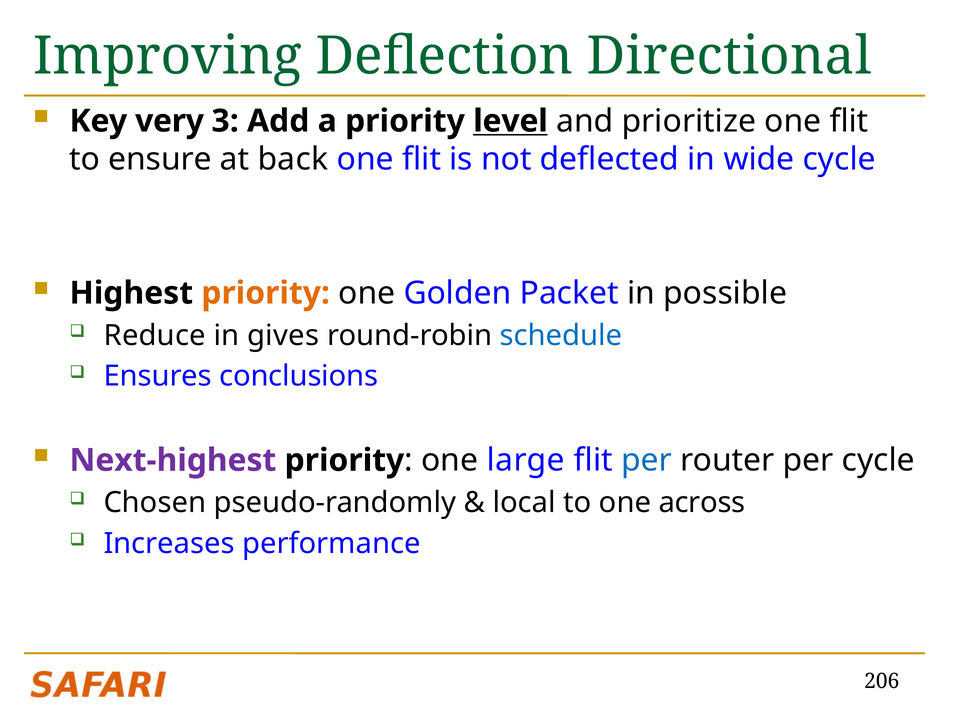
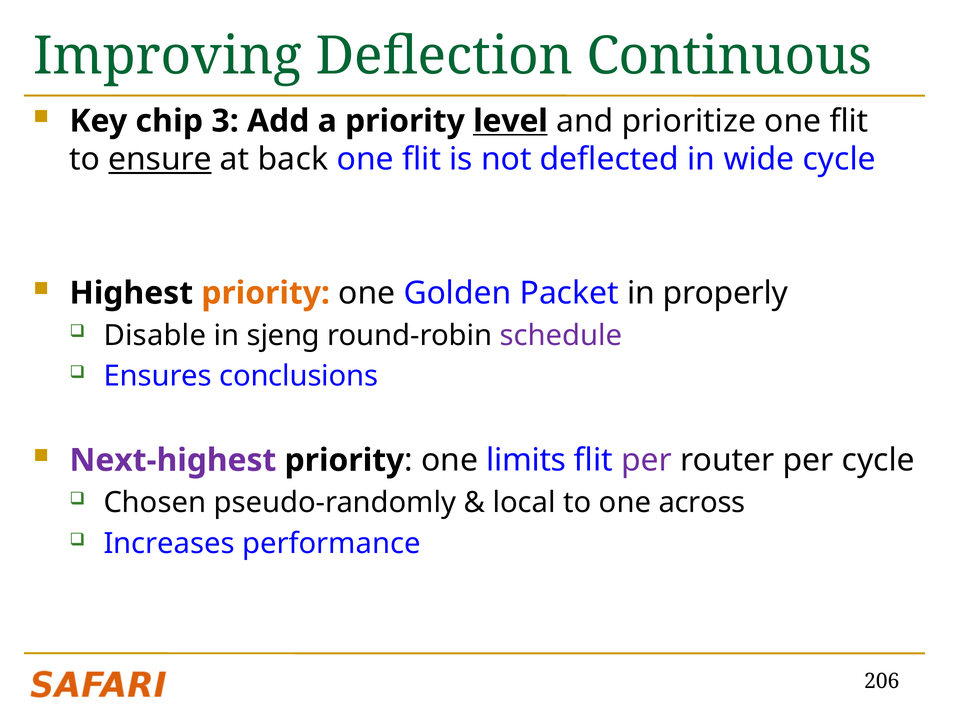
Directional: Directional -> Continuous (729, 56)
very: very -> chip (169, 121)
ensure underline: none -> present (160, 159)
possible: possible -> properly (725, 293)
Reduce: Reduce -> Disable (155, 336)
gives: gives -> sjeng (283, 336)
schedule colour: blue -> purple (561, 336)
large: large -> limits (526, 461)
per colour: blue -> purple (646, 461)
